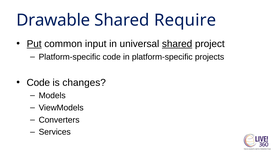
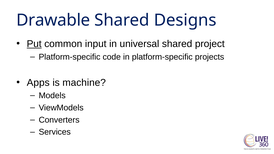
Require: Require -> Designs (185, 20)
shared underline: present -> none (177, 44)
Code: Code -> Apps (38, 83)
changes: changes -> machine (84, 83)
